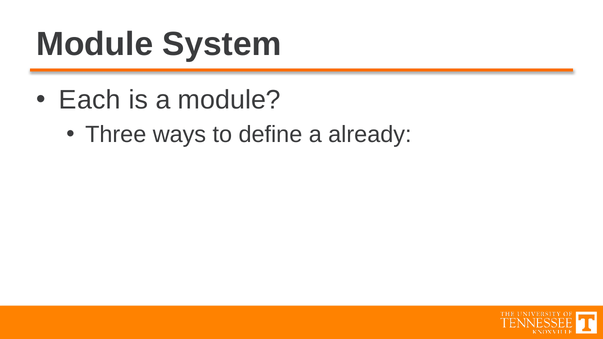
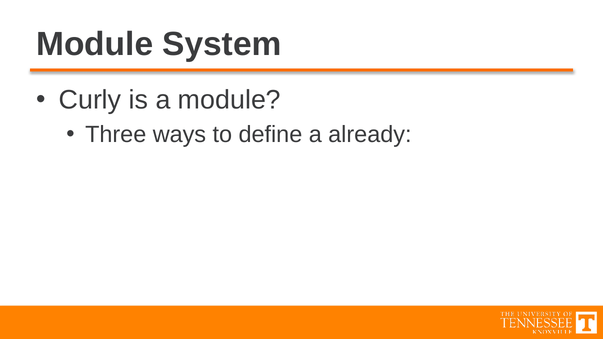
Each: Each -> Curly (90, 100)
